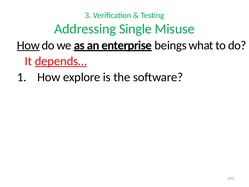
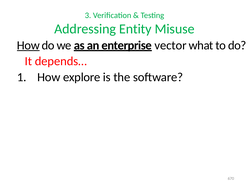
Single: Single -> Entity (135, 29)
beings: beings -> vector (171, 45)
depends… underline: present -> none (61, 61)
